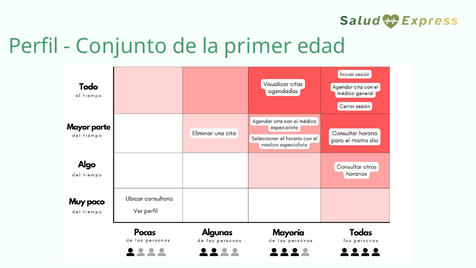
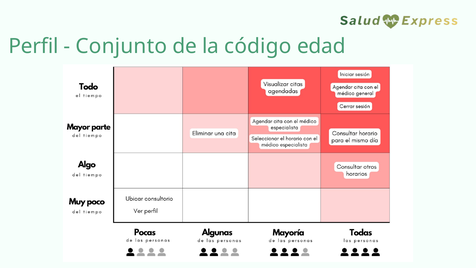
primer: primer -> código (258, 46)
